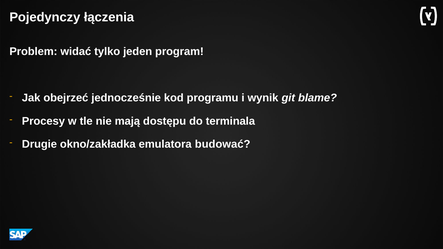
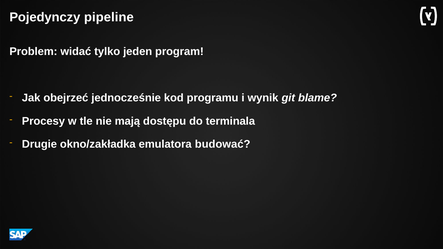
łączenia: łączenia -> pipeline (109, 17)
